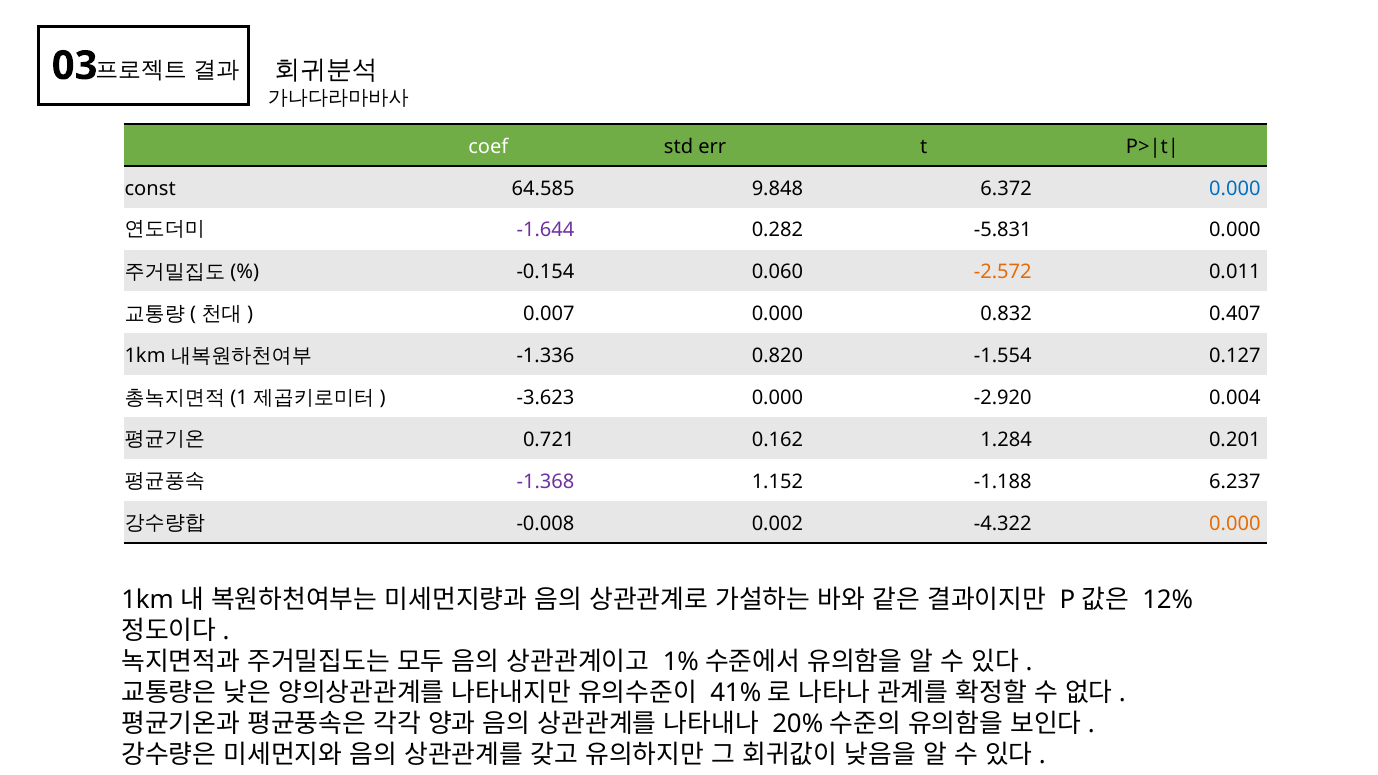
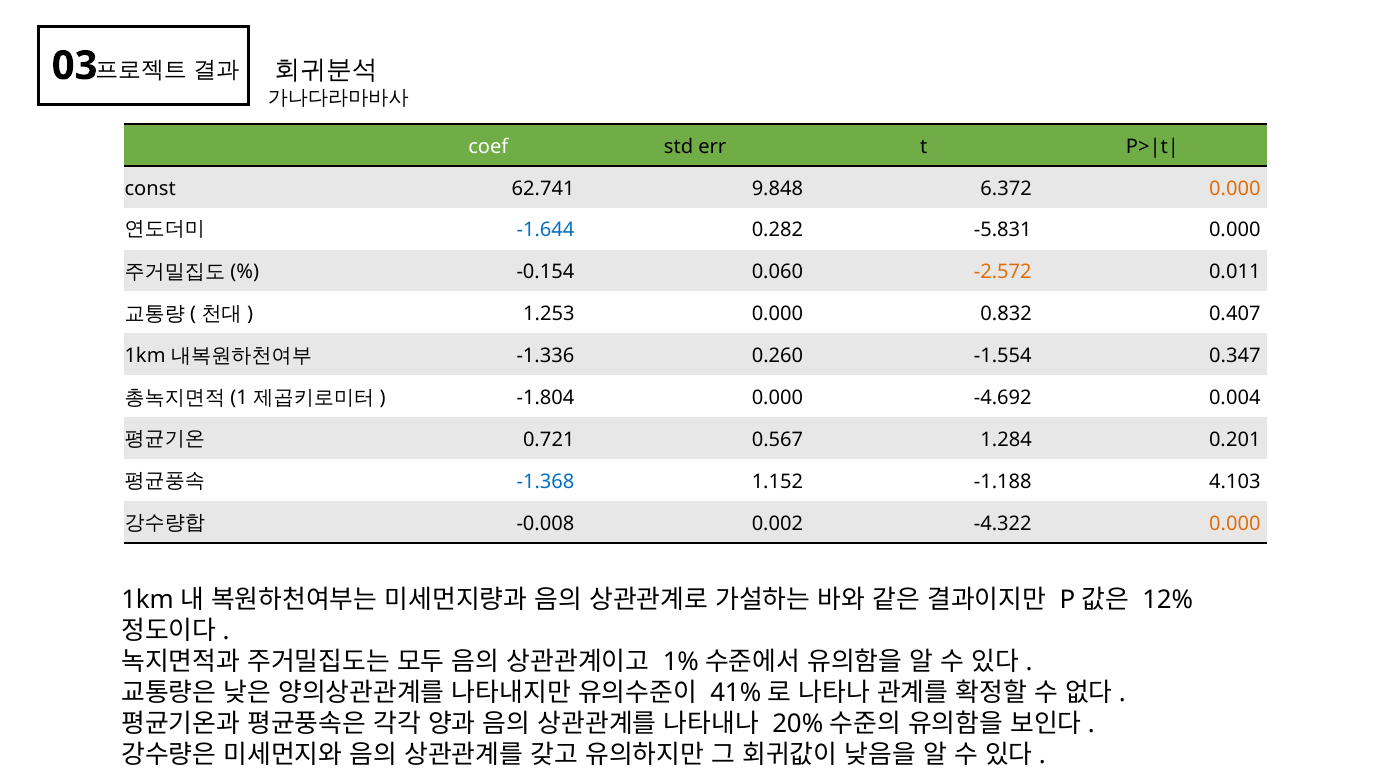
64.585: 64.585 -> 62.741 (543, 188)
0.000 colour: blue -> orange (1235, 188)
-1.644 colour: purple -> blue (545, 230)
0.007: 0.007 -> 1.253 (549, 314)
0.820: 0.820 -> 0.260 (777, 356)
0.127: 0.127 -> 0.347 (1235, 356)
-3.623: -3.623 -> -1.804 (545, 398)
-2.920: -2.920 -> -4.692 (1003, 398)
0.162: 0.162 -> 0.567 (777, 440)
-1.368 colour: purple -> blue (545, 482)
6.237: 6.237 -> 4.103 (1235, 482)
